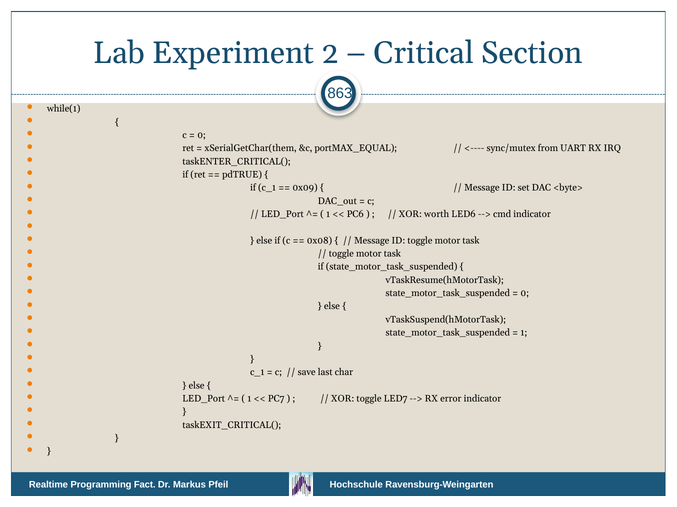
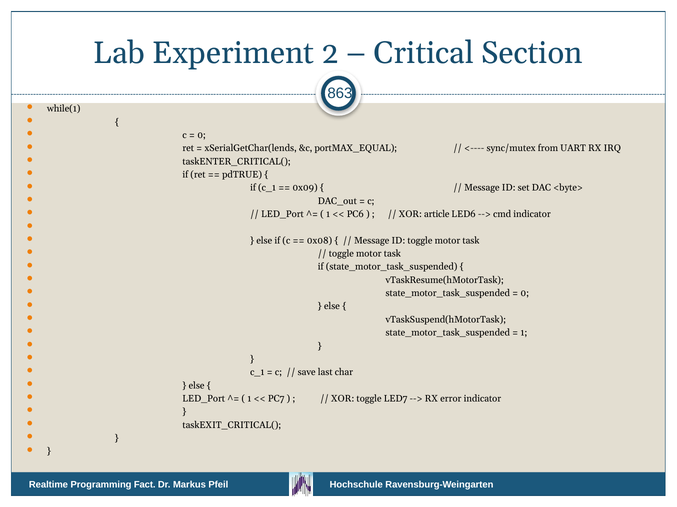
xSerialGetChar(them: xSerialGetChar(them -> xSerialGetChar(lends (251, 149)
worth: worth -> article (437, 214)
